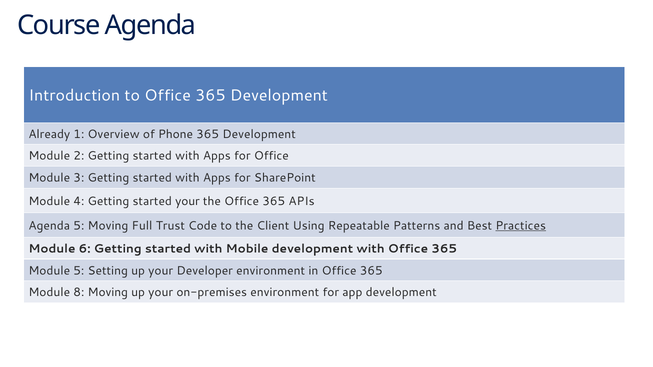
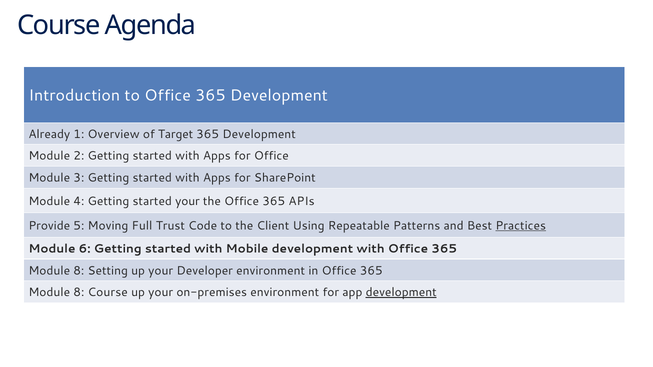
Phone: Phone -> Target (176, 134)
Agenda: Agenda -> Provide (49, 226)
5: 5 -> 8 (79, 271)
8 Moving: Moving -> Course (108, 293)
development underline: none -> present (401, 293)
